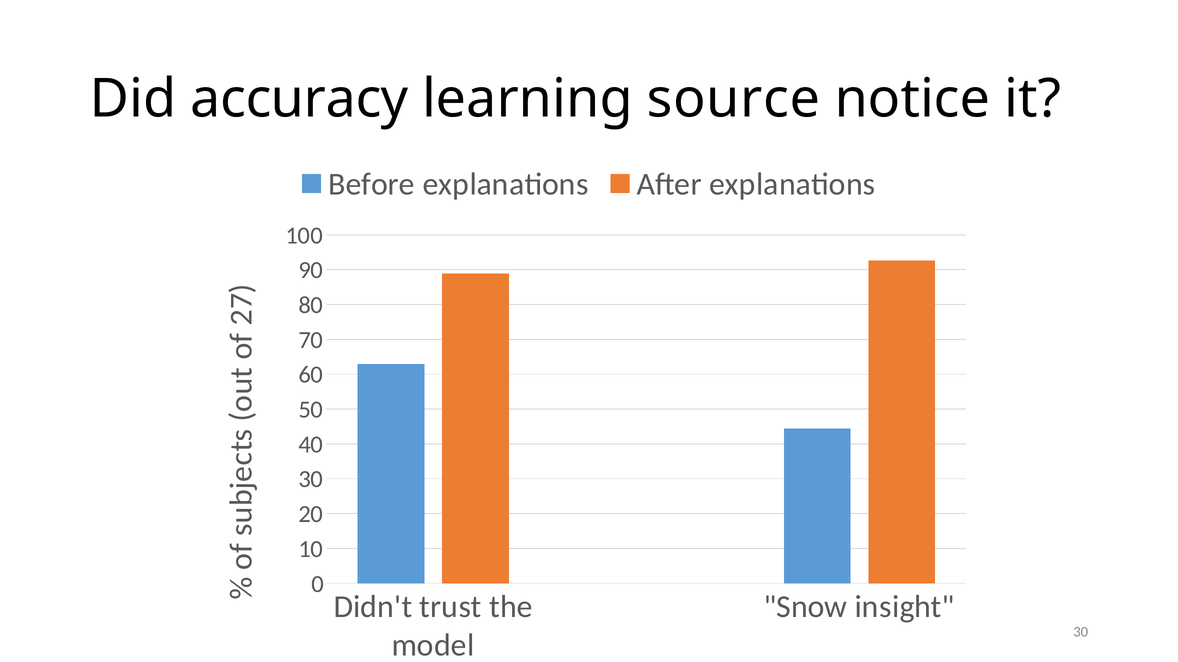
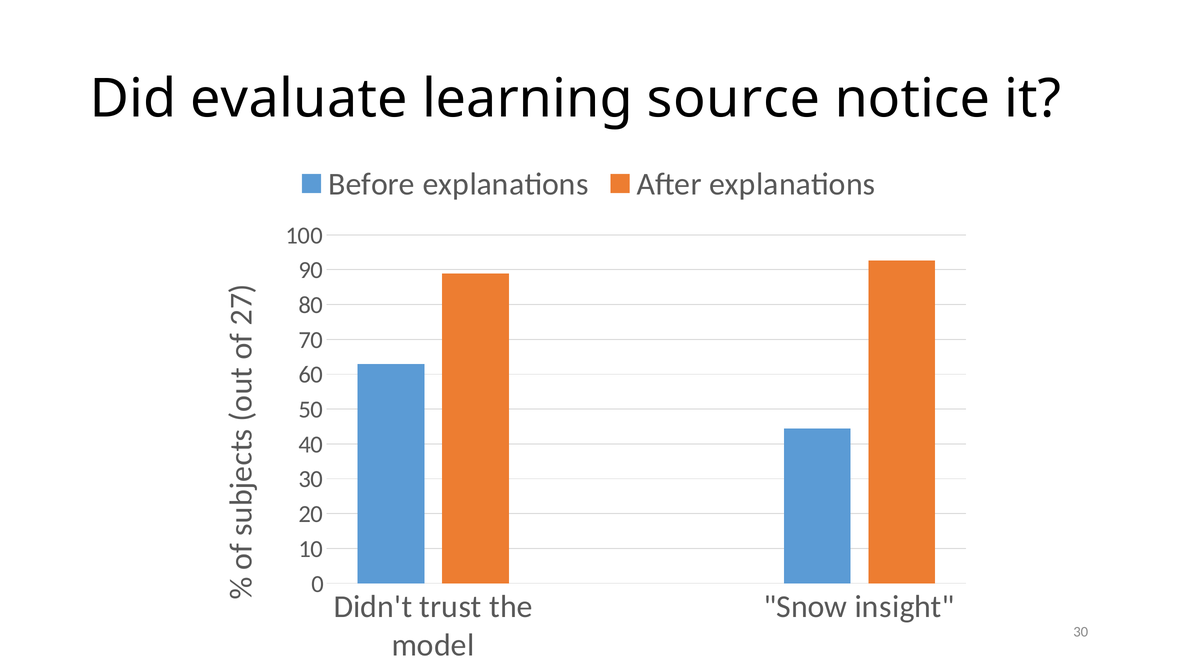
accuracy: accuracy -> evaluate (299, 99)
